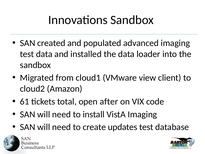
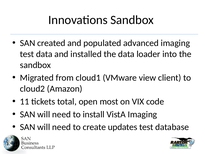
61: 61 -> 11 (25, 101)
after: after -> most (109, 101)
